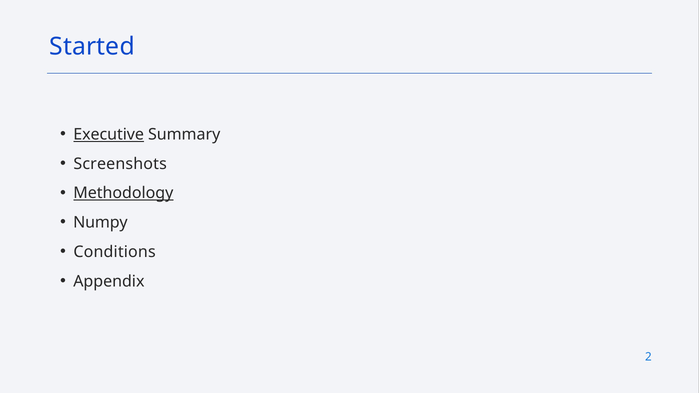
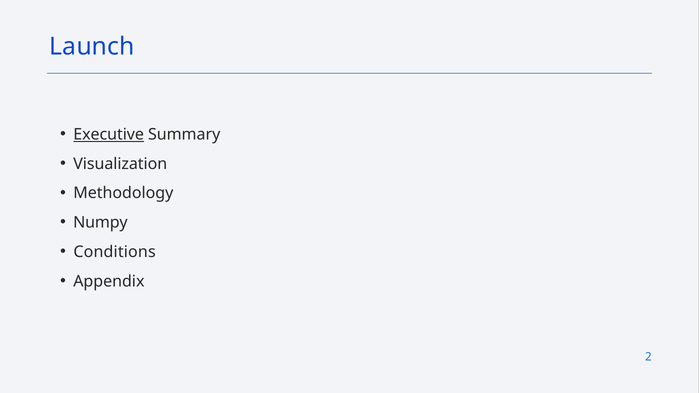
Started: Started -> Launch (92, 47)
Screenshots: Screenshots -> Visualization (120, 164)
Methodology underline: present -> none (123, 193)
